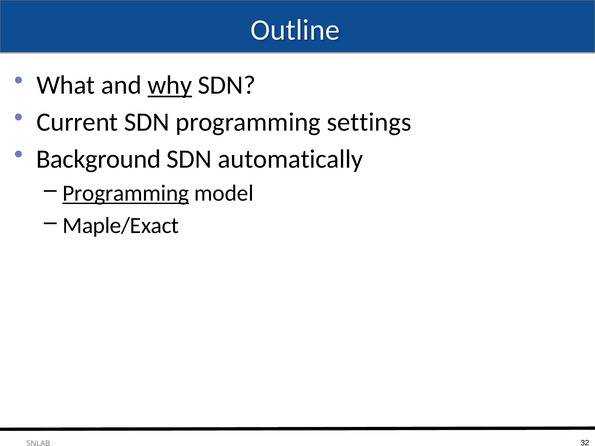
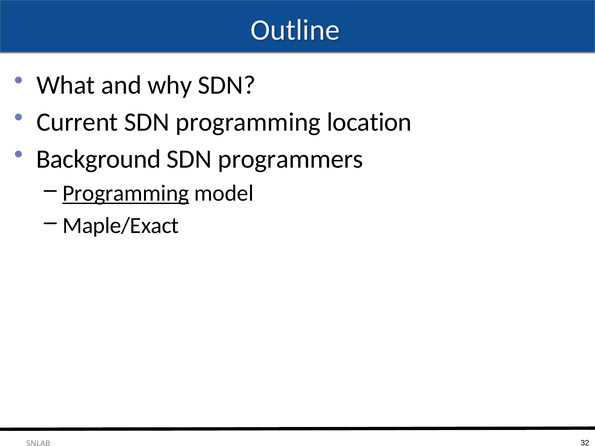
why underline: present -> none (170, 85)
settings: settings -> location (369, 122)
automatically: automatically -> programmers (291, 159)
